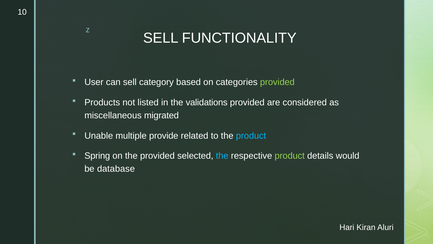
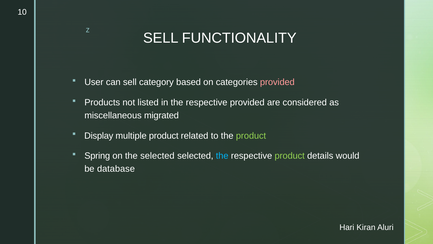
provided colour: light green -> pink (277, 82)
in the validations: validations -> respective (207, 102)
Unable: Unable -> Display (99, 135)
multiple provide: provide -> product (164, 135)
product colour: light blue -> light green (251, 135)
the provided: provided -> selected (157, 156)
